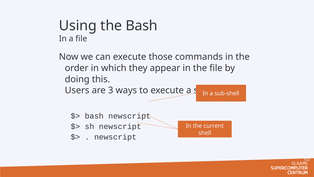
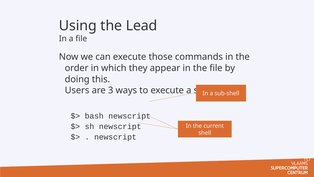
the Bash: Bash -> Lead (142, 26)
